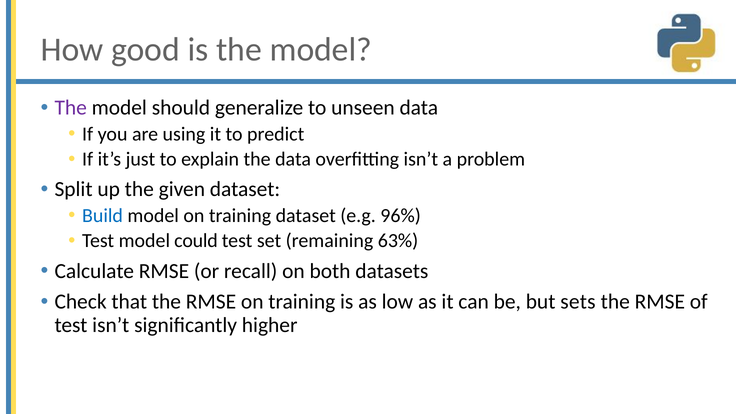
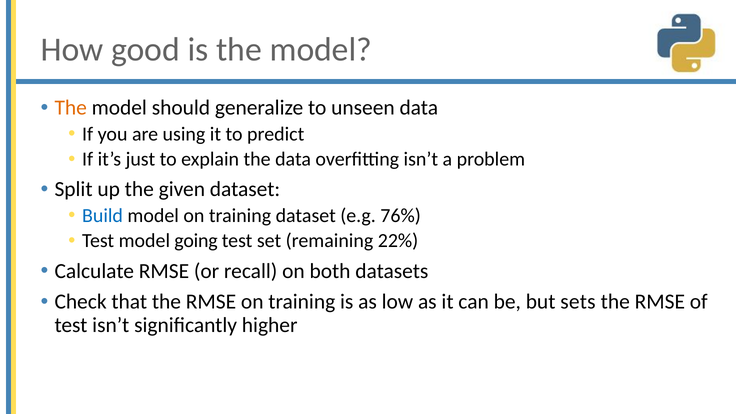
The colour: purple -> orange (71, 108)
96%: 96% -> 76% (401, 216)
could: could -> going (196, 241)
63%: 63% -> 22% (398, 241)
